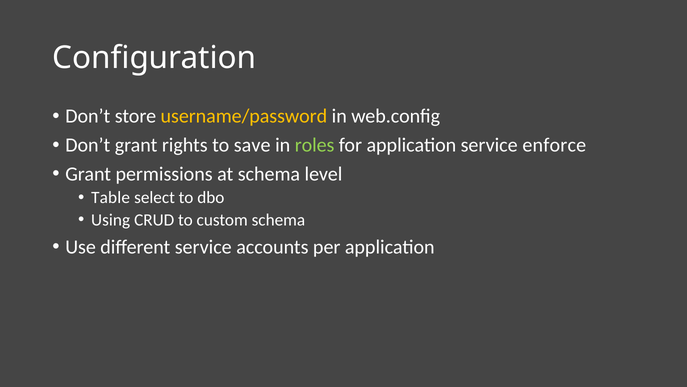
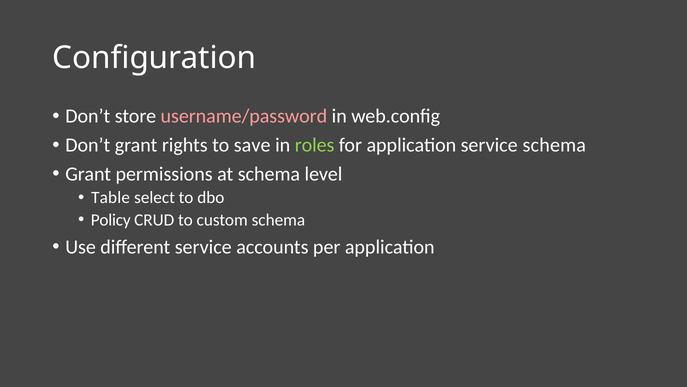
username/password colour: yellow -> pink (244, 116)
service enforce: enforce -> schema (554, 145)
Using: Using -> Policy (111, 220)
